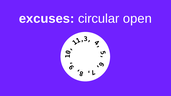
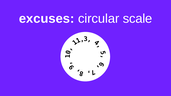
open: open -> scale (138, 19)
